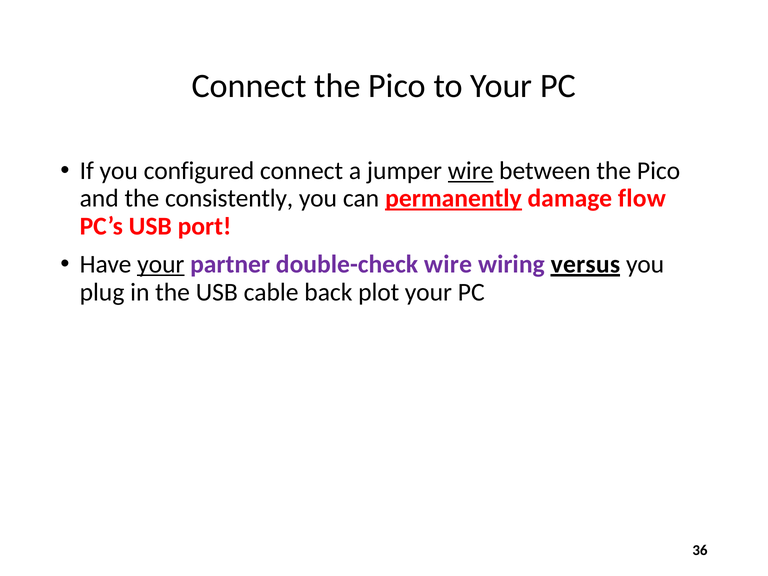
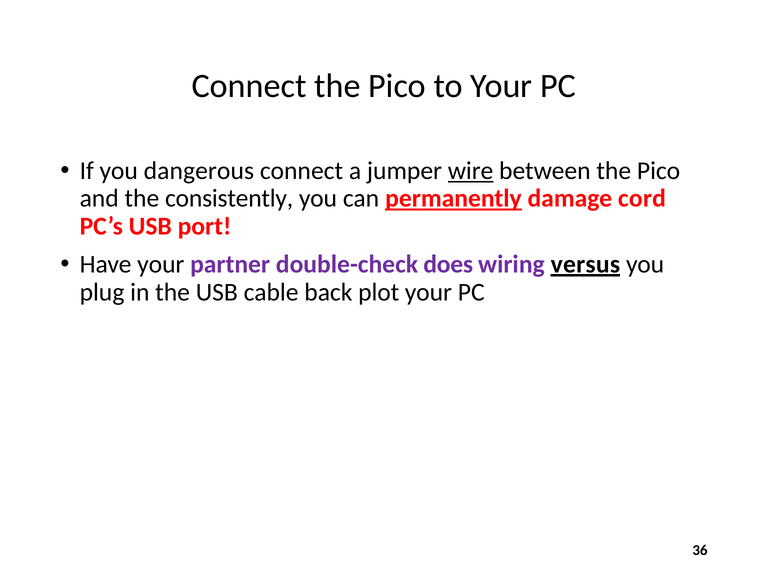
configured: configured -> dangerous (199, 171)
flow: flow -> cord (642, 198)
your underline: present -> none (161, 264)
double-check wire: wire -> does (448, 264)
